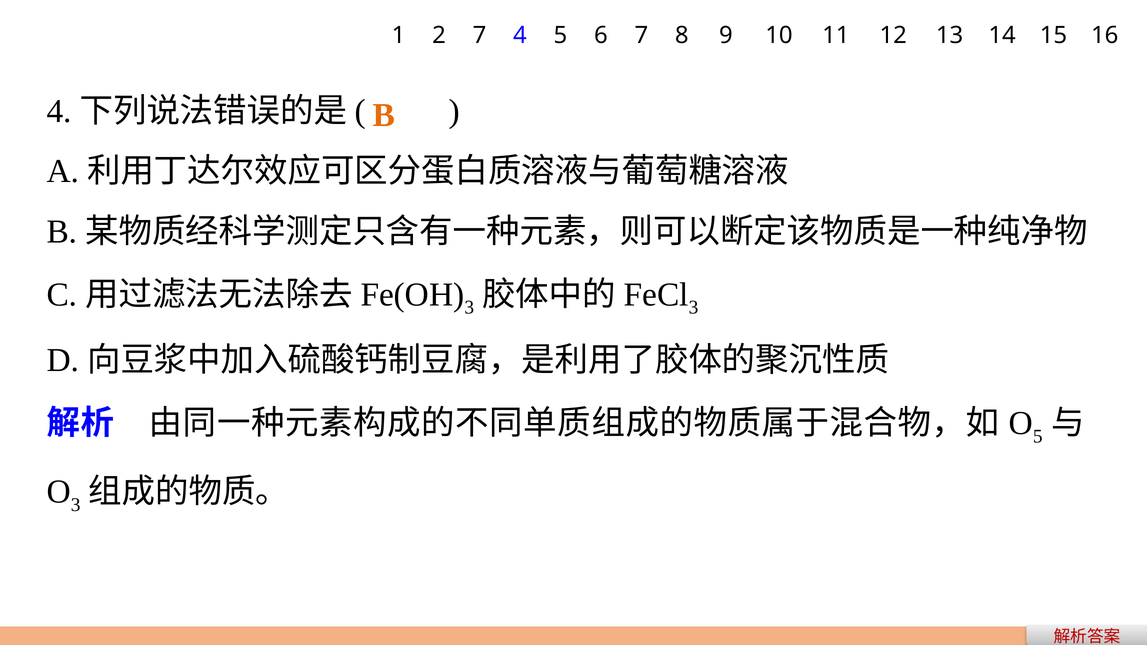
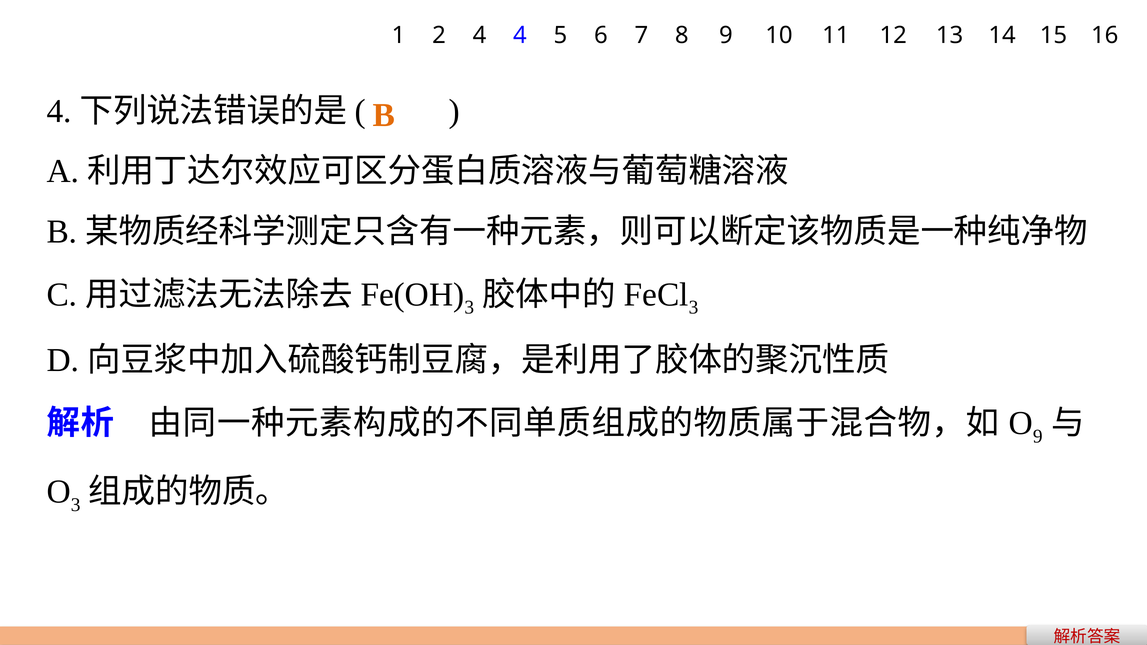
2 7: 7 -> 4 (479, 35)
5: 5 -> 9 (1038, 437)
